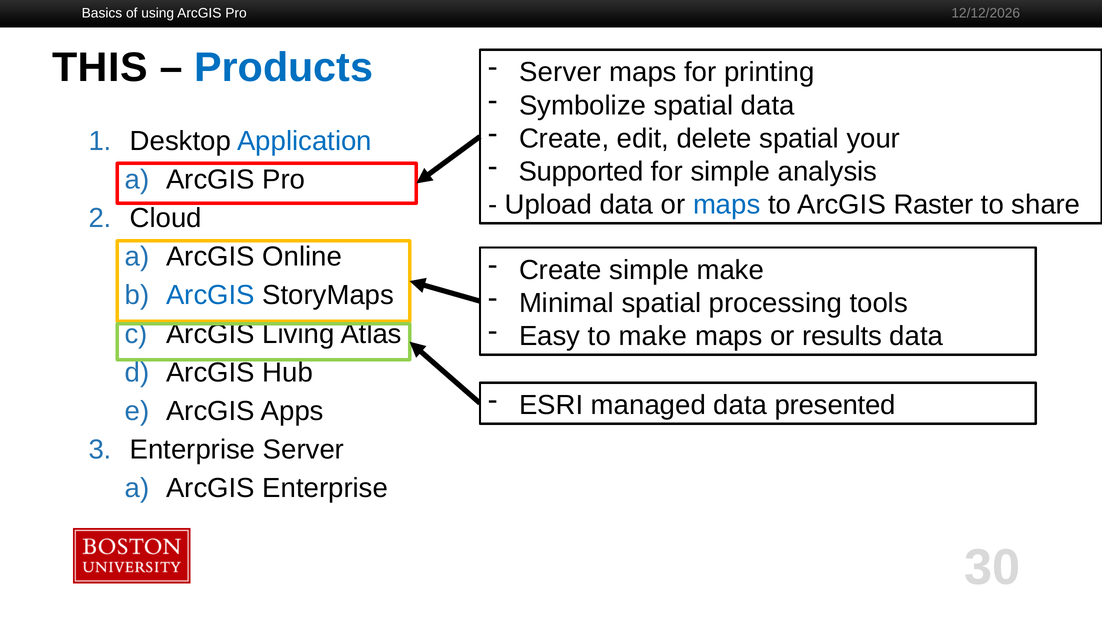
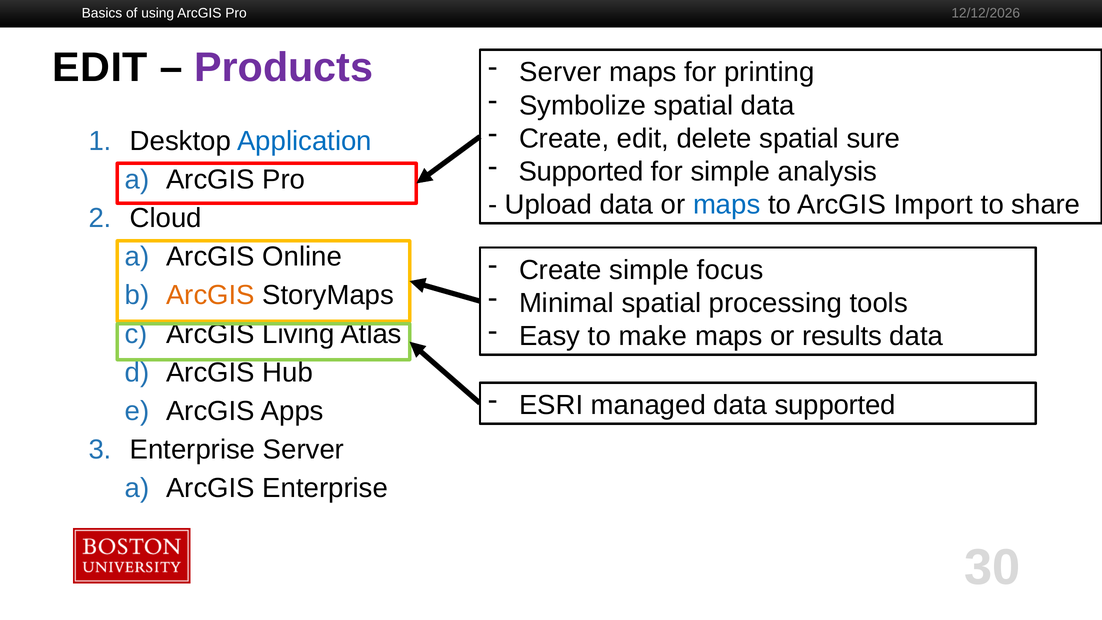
THIS: THIS -> EDIT (100, 67)
Products colour: blue -> purple (284, 67)
your: your -> sure (873, 138)
Raster: Raster -> Import (933, 205)
simple make: make -> focus (730, 270)
ArcGIS colour: blue -> orange (210, 295)
data presented: presented -> supported (835, 405)
